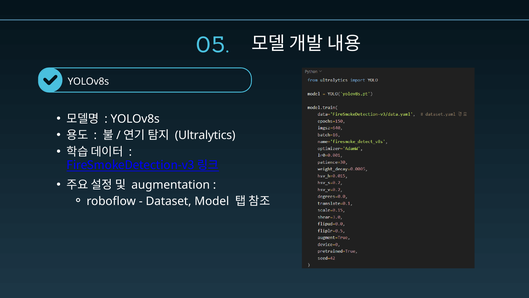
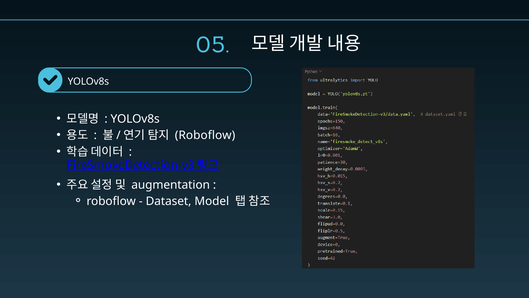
Ultralytics: Ultralytics -> Roboflow (205, 135)
